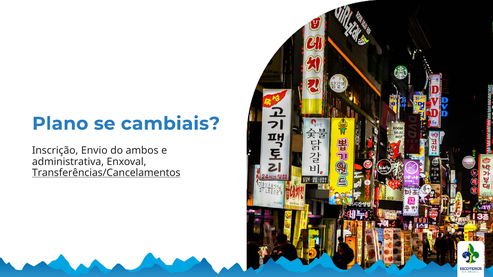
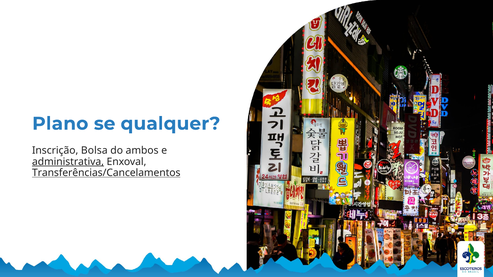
cambiais: cambiais -> qualquer (170, 124)
Envio: Envio -> Bolsa (94, 151)
administrativa underline: none -> present (68, 162)
